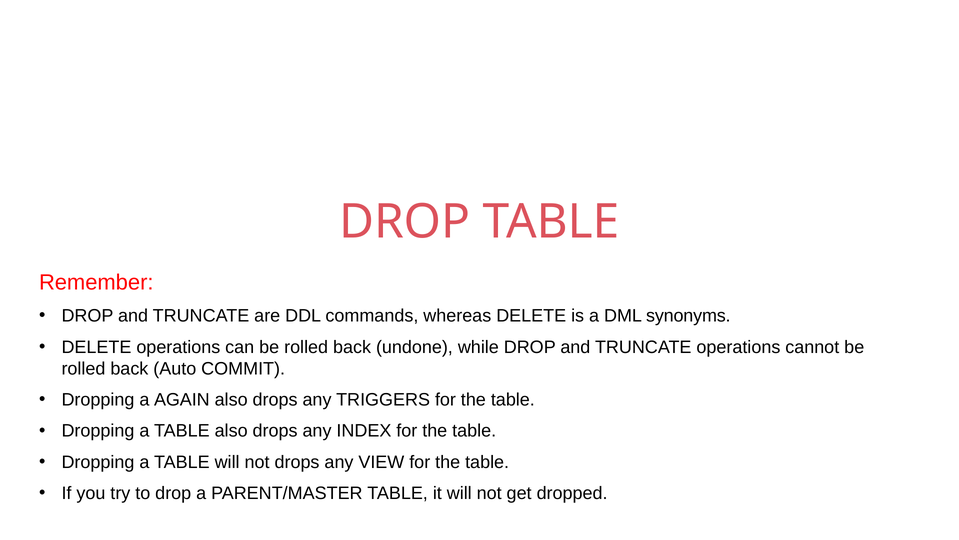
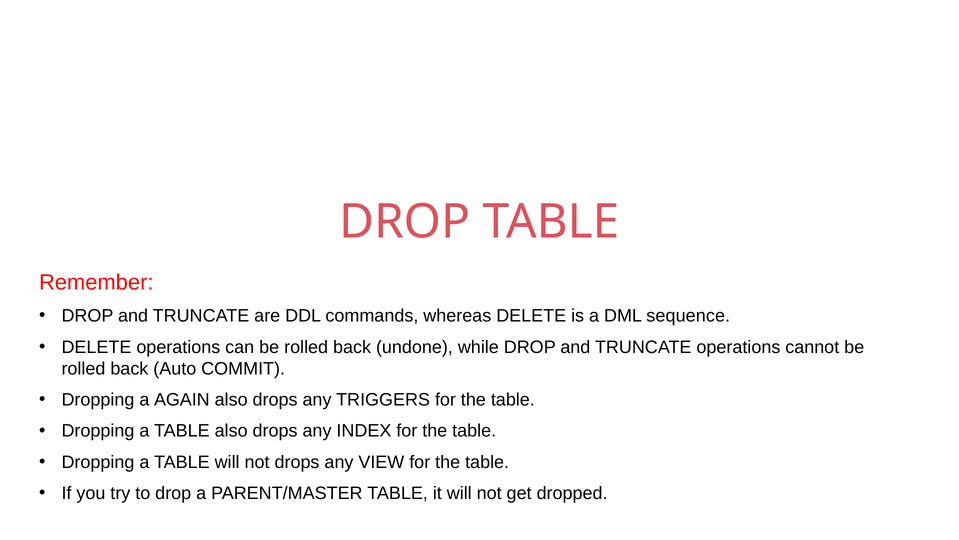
synonyms: synonyms -> sequence (688, 316)
